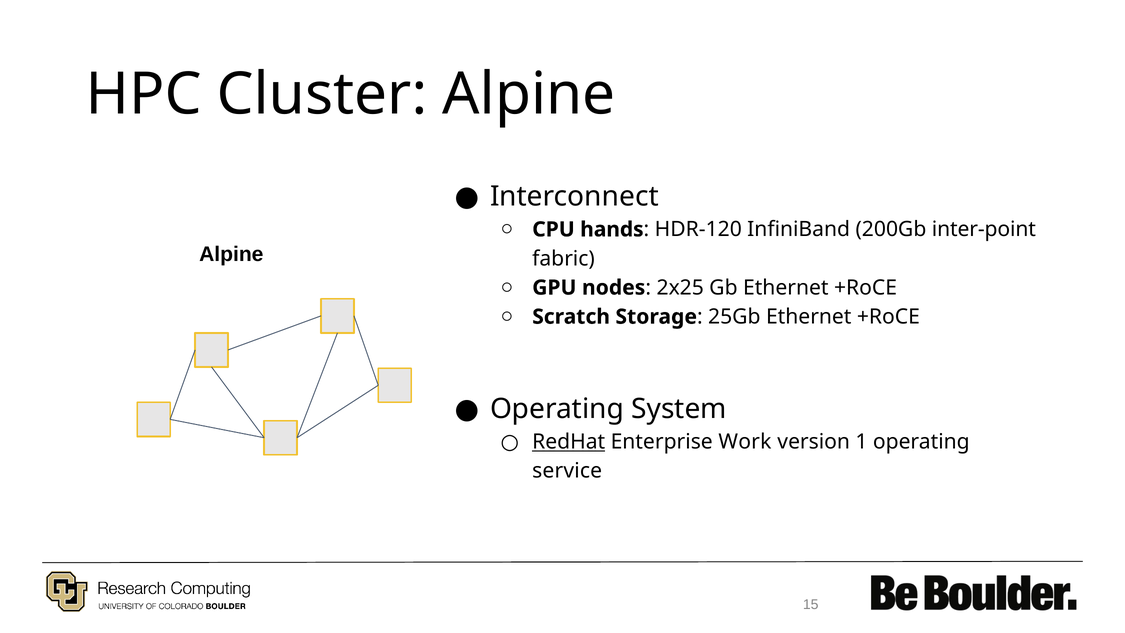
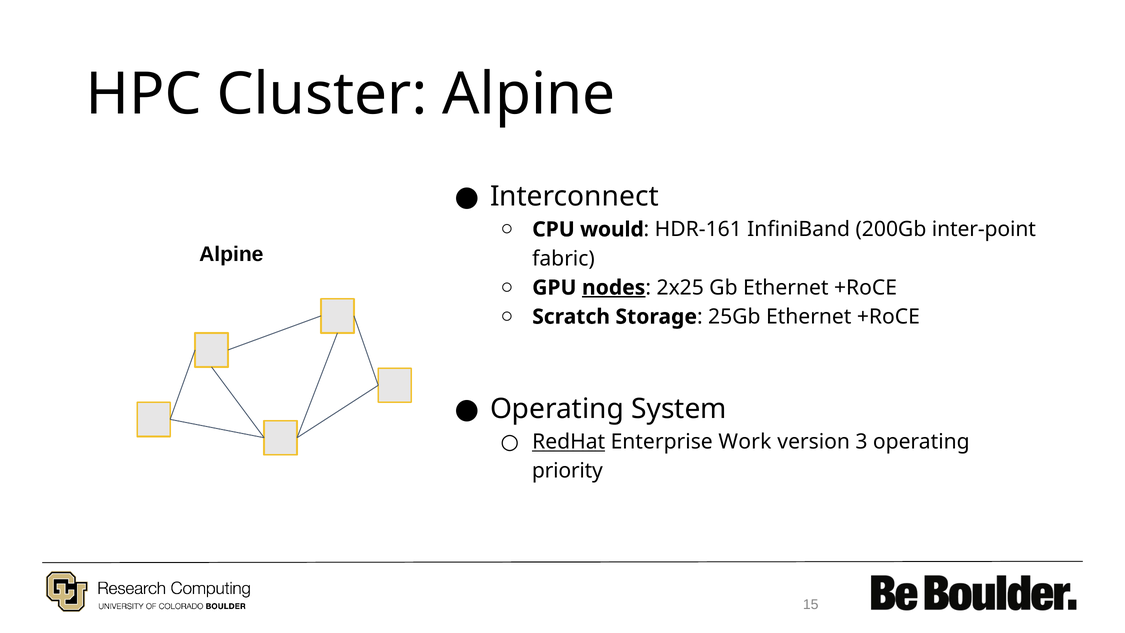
hands: hands -> would (612, 229)
HDR-120: HDR-120 -> HDR-161 (698, 229)
nodes underline: none -> present (614, 288)
1: 1 -> 3 (861, 442)
service: service -> priority (567, 471)
